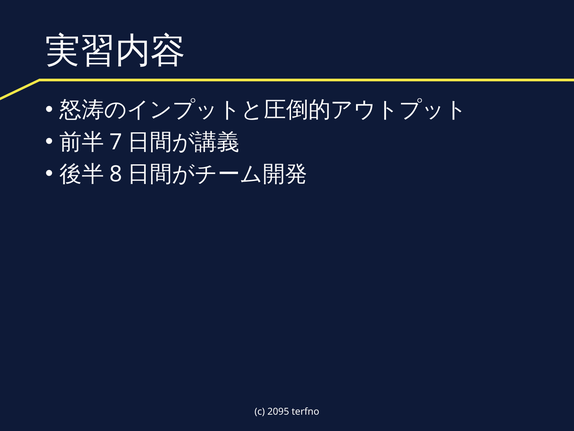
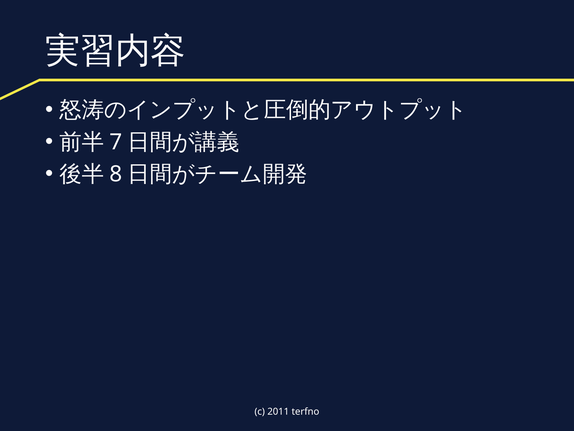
2095: 2095 -> 2011 (278, 411)
